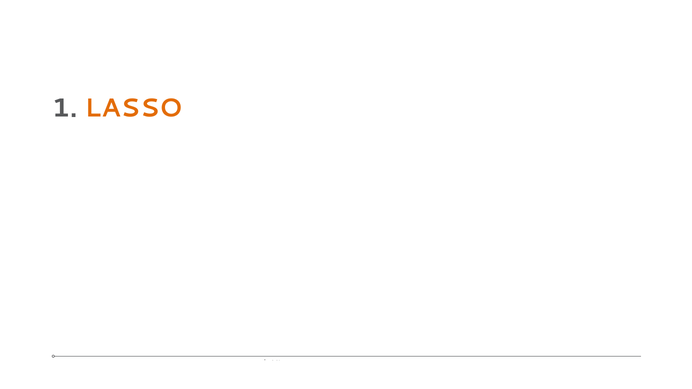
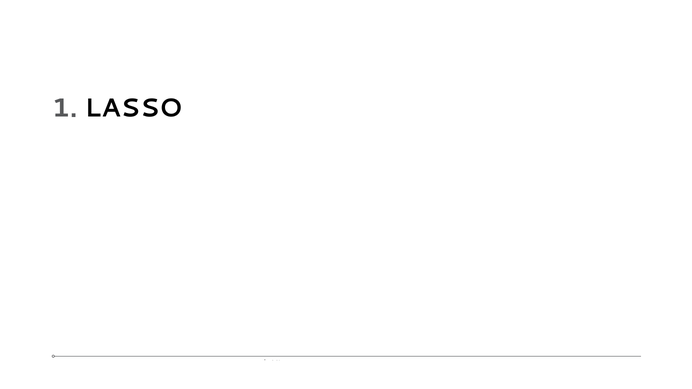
LASSO colour: orange -> black (134, 108)
